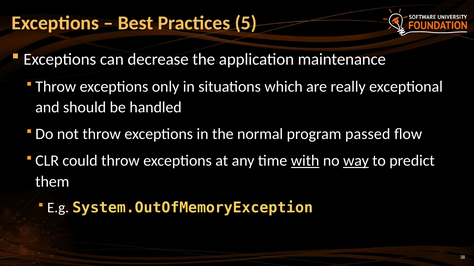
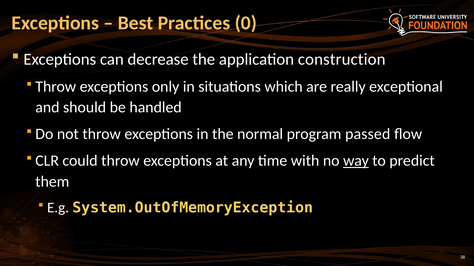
5: 5 -> 0 (246, 23)
maintenance: maintenance -> construction (342, 59)
with underline: present -> none (305, 161)
